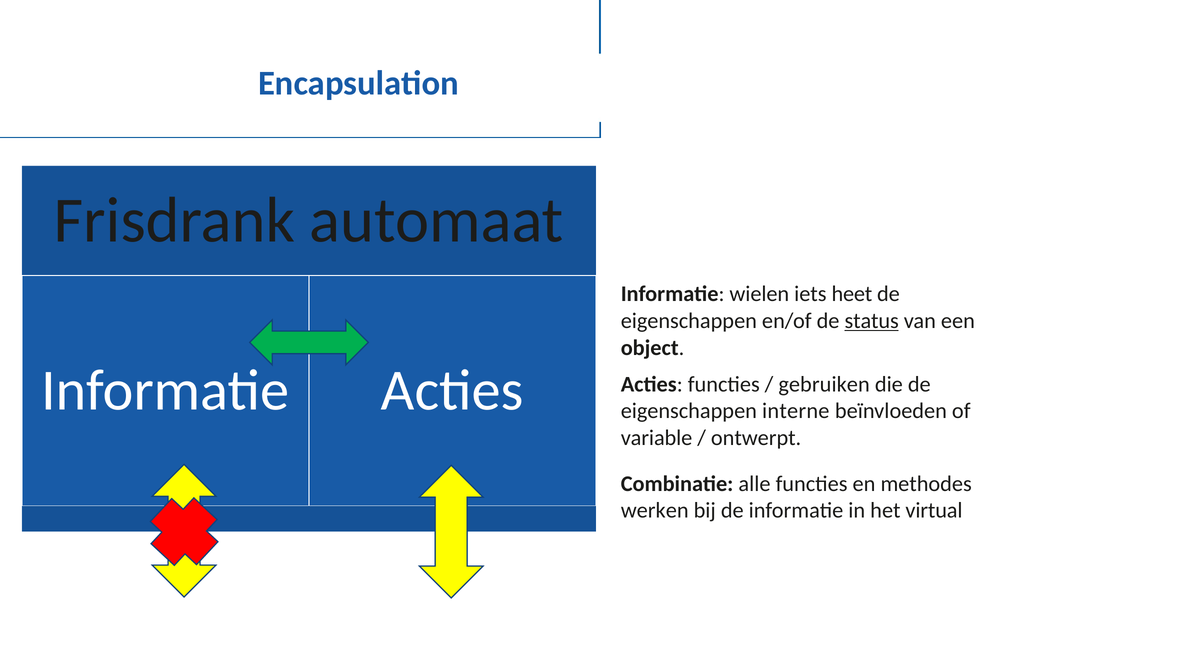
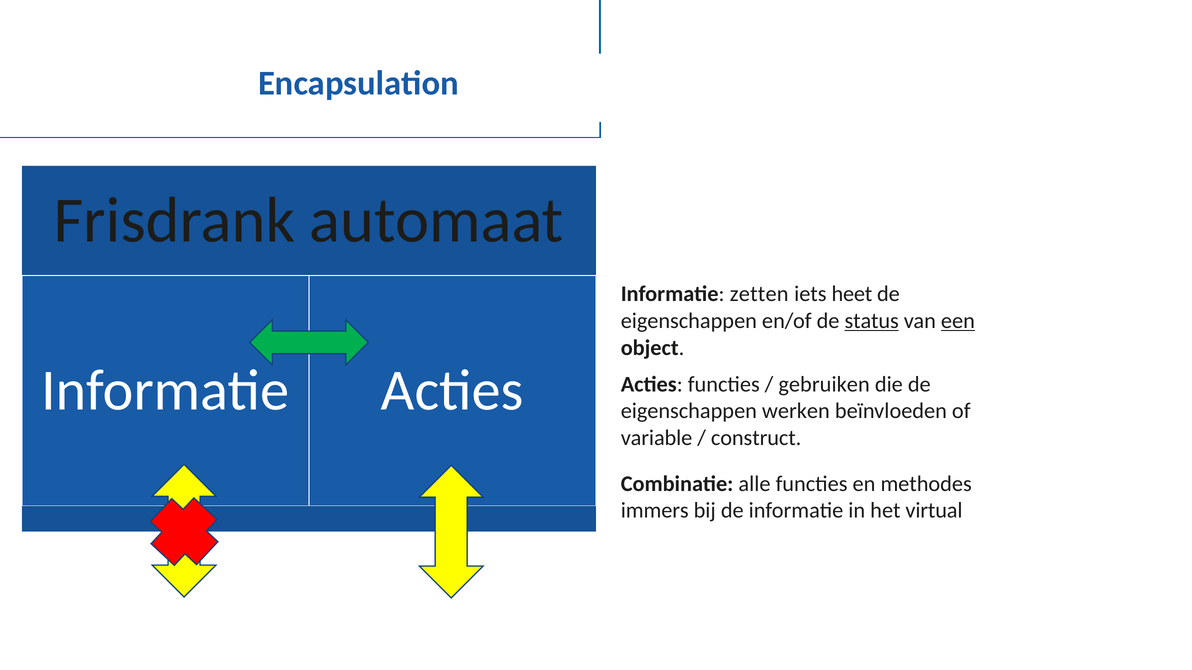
wielen: wielen -> zetten (759, 294)
een underline: none -> present (958, 321)
interne: interne -> werken (796, 411)
ontwerpt: ontwerpt -> construct (756, 438)
werken: werken -> immers (655, 511)
